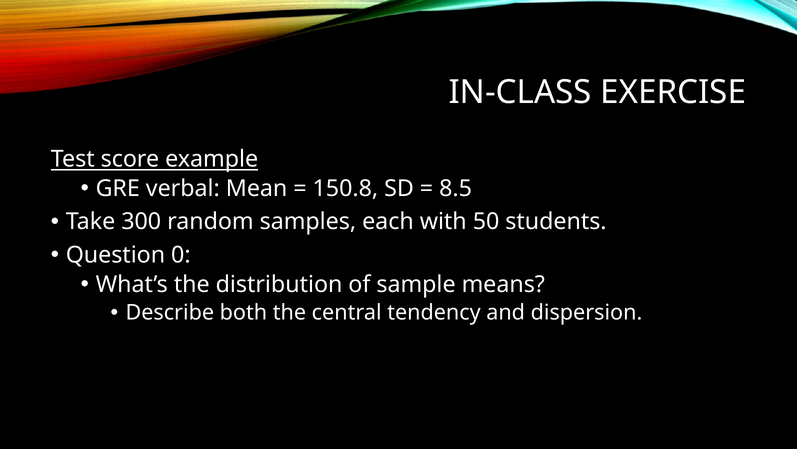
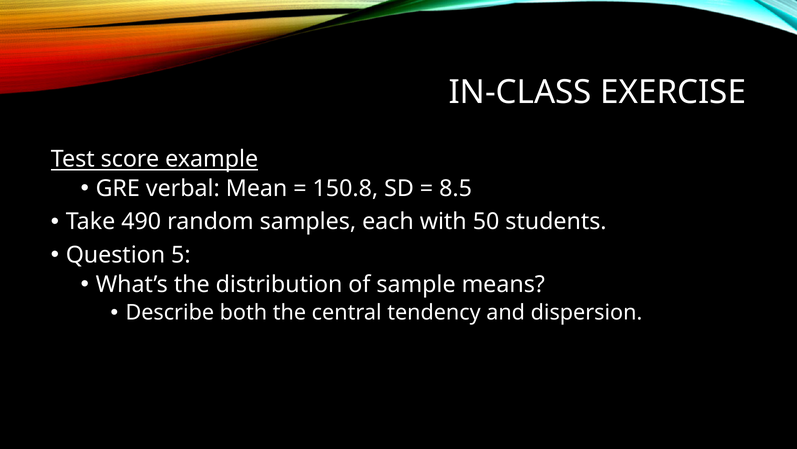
300: 300 -> 490 (141, 221)
0: 0 -> 5 (181, 255)
